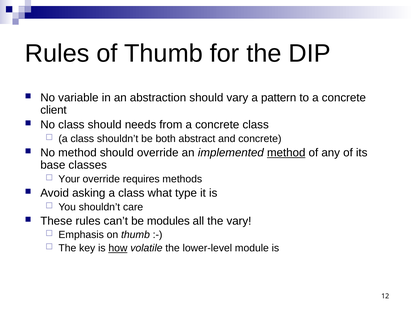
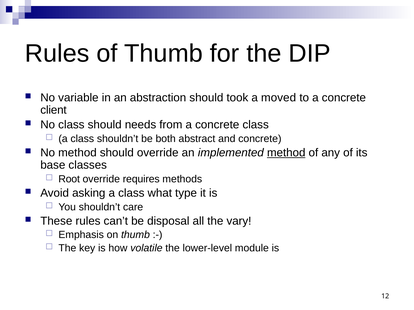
should vary: vary -> took (237, 98)
pattern: pattern -> moved (279, 98)
Your: Your -> Root (69, 179)
modules: modules -> disposal (168, 221)
how underline: present -> none (118, 249)
